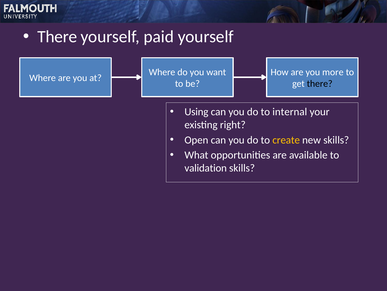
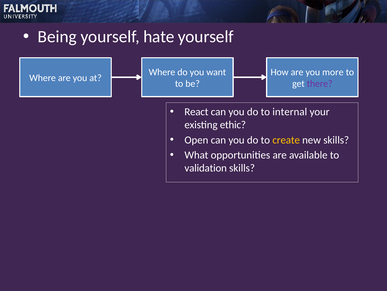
There: There -> Being (57, 37)
paid: paid -> hate (159, 37)
there colour: black -> purple (320, 83)
Using: Using -> React (196, 112)
right: right -> ethic (233, 125)
